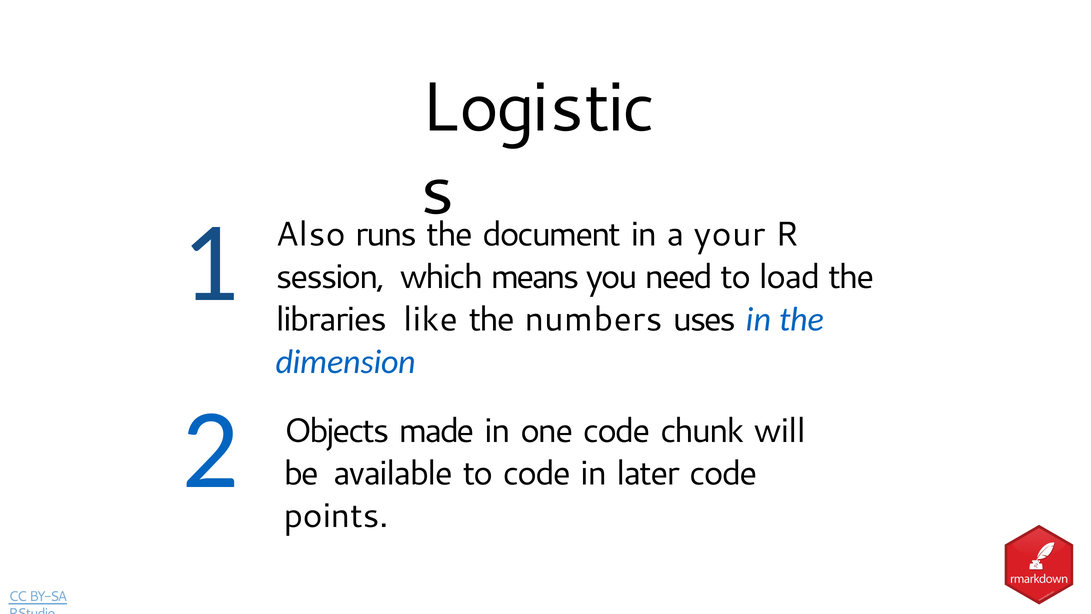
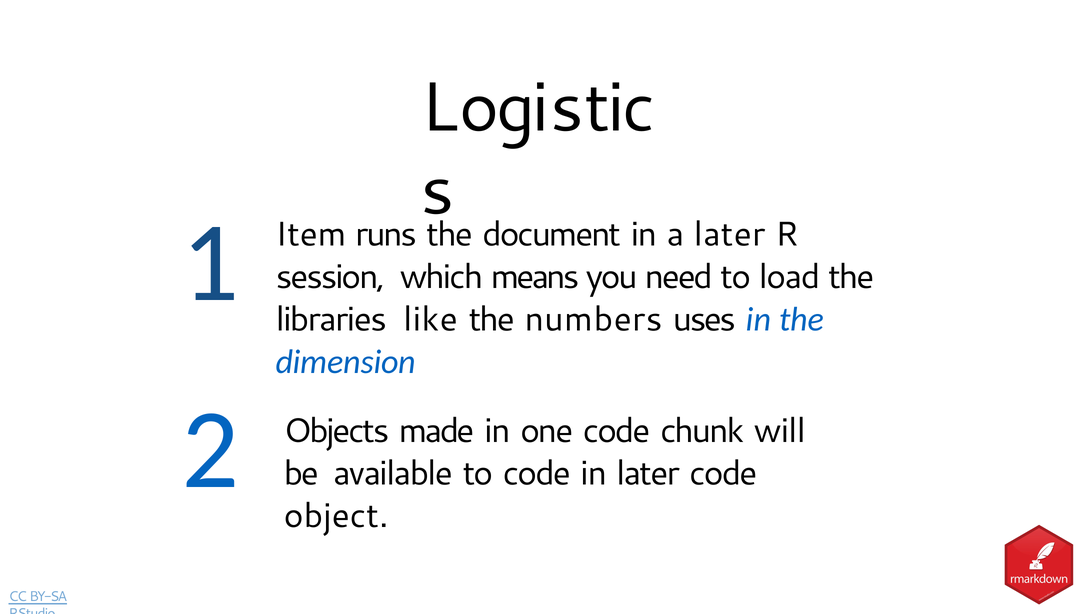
Also: Also -> Item (311, 234)
a your: your -> later (730, 234)
points: points -> object (336, 516)
